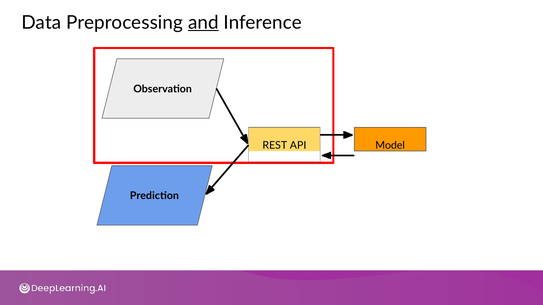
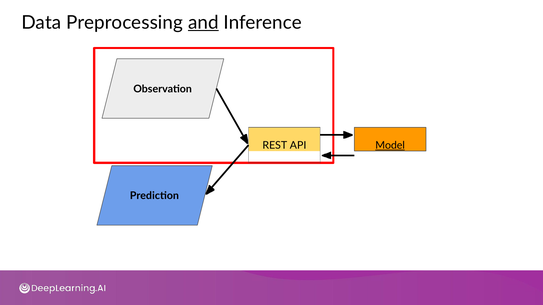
Model underline: none -> present (390, 146)
